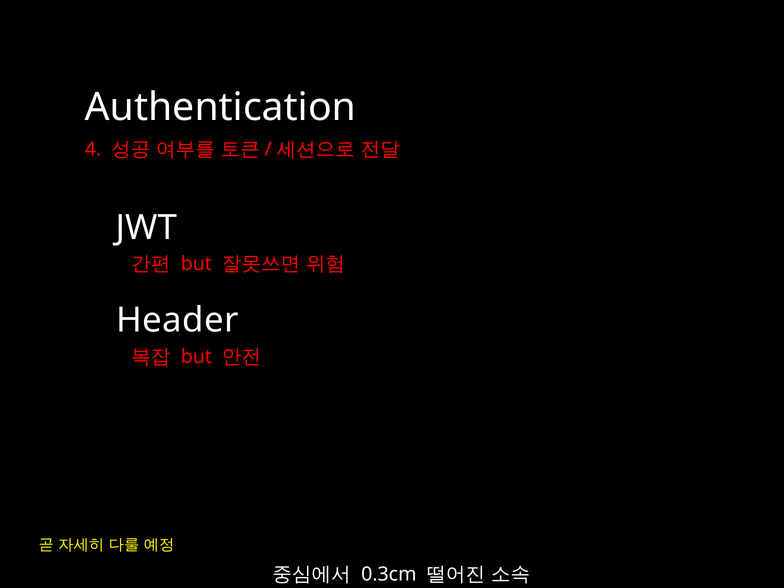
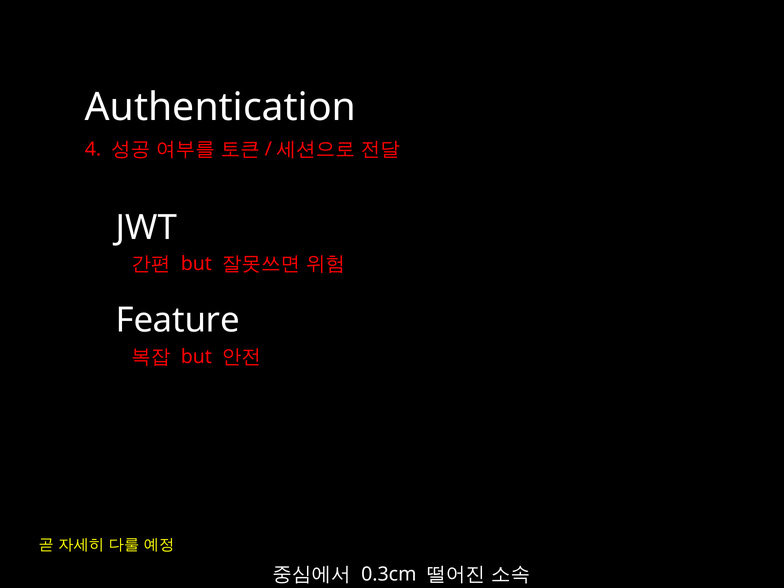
Header: Header -> Feature (178, 320)
